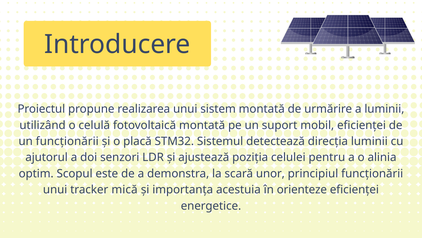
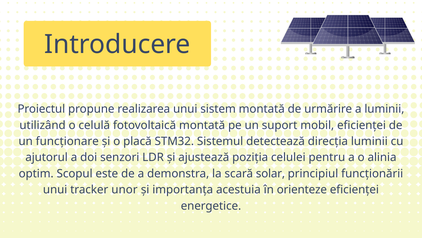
un funcționării: funcționării -> funcționare (67, 141)
unor: unor -> solar (270, 173)
mică: mică -> unor (125, 189)
